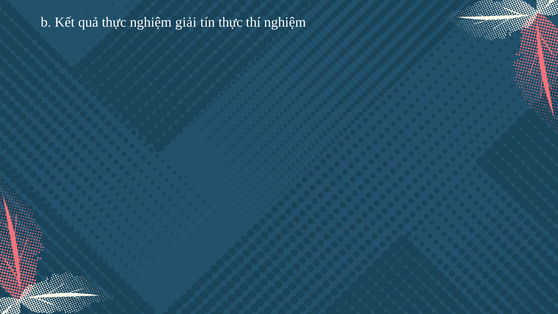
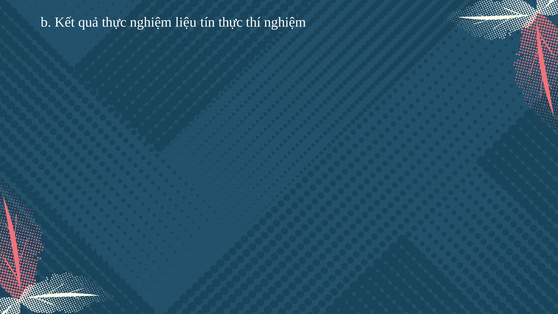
giải: giải -> liệu (186, 22)
